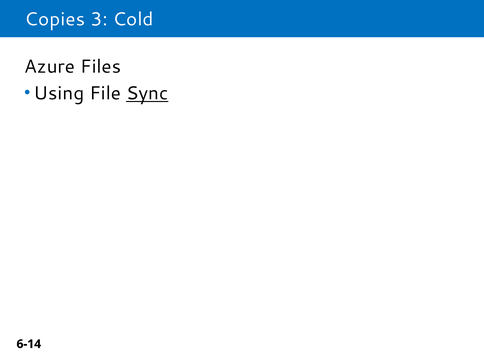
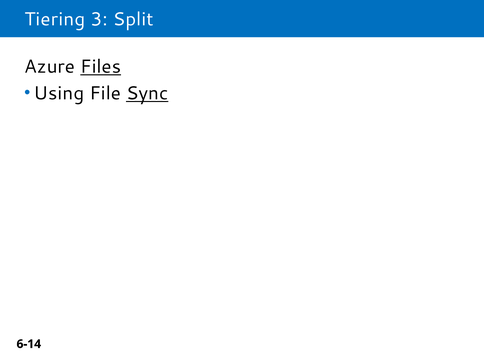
Copies: Copies -> Tiering (55, 19)
Cold: Cold -> Split (133, 19)
Files underline: none -> present (101, 67)
